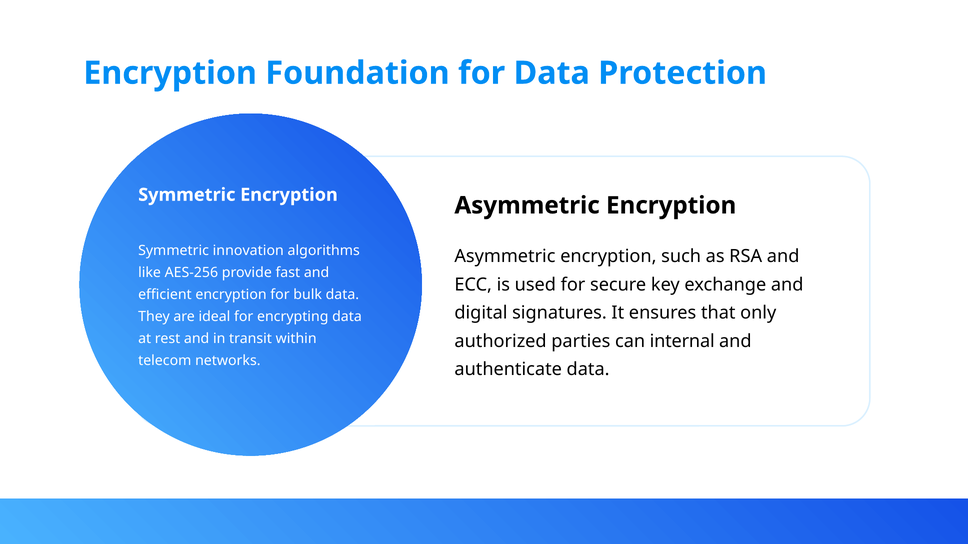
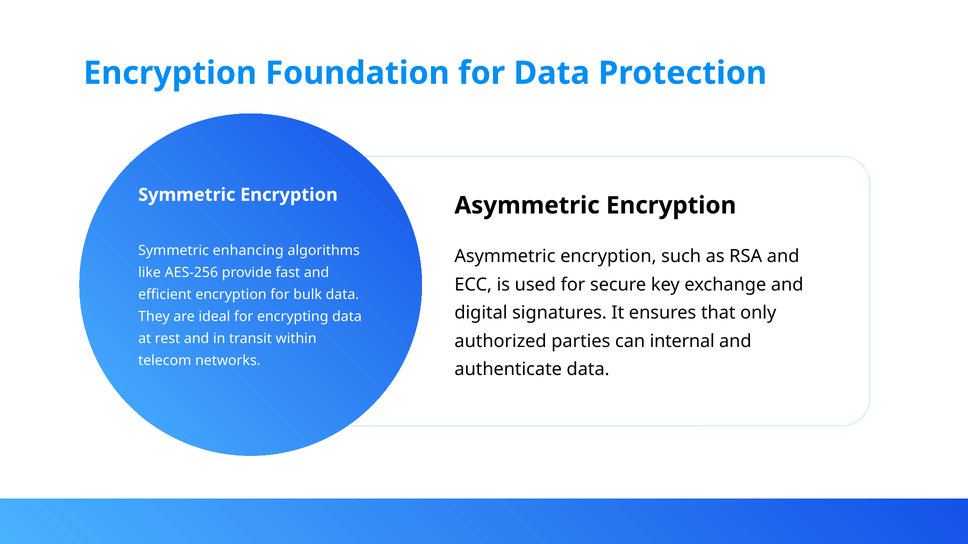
innovation: innovation -> enhancing (248, 251)
